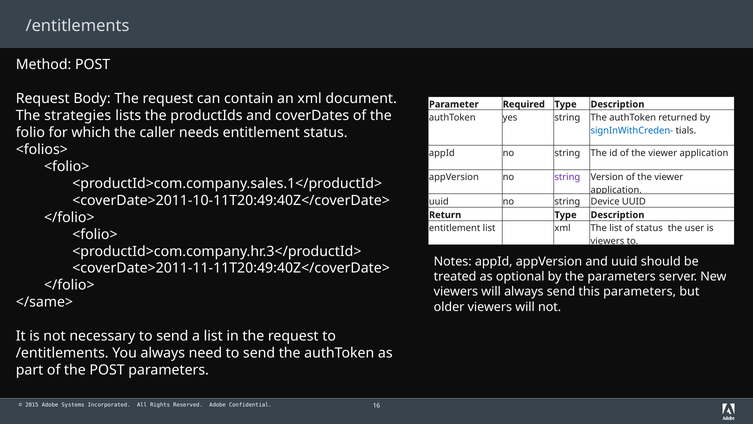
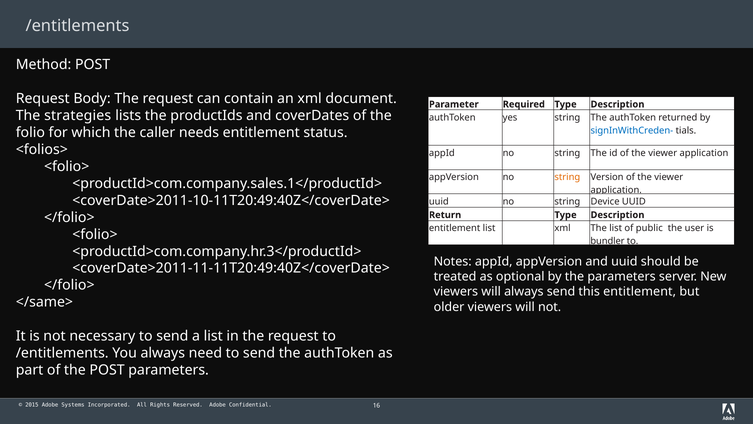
string colour: purple -> orange (567, 177)
of status: status -> public (649, 228)
viewers: viewers -> bundler (608, 241)
this parameters: parameters -> entitlement (640, 292)
